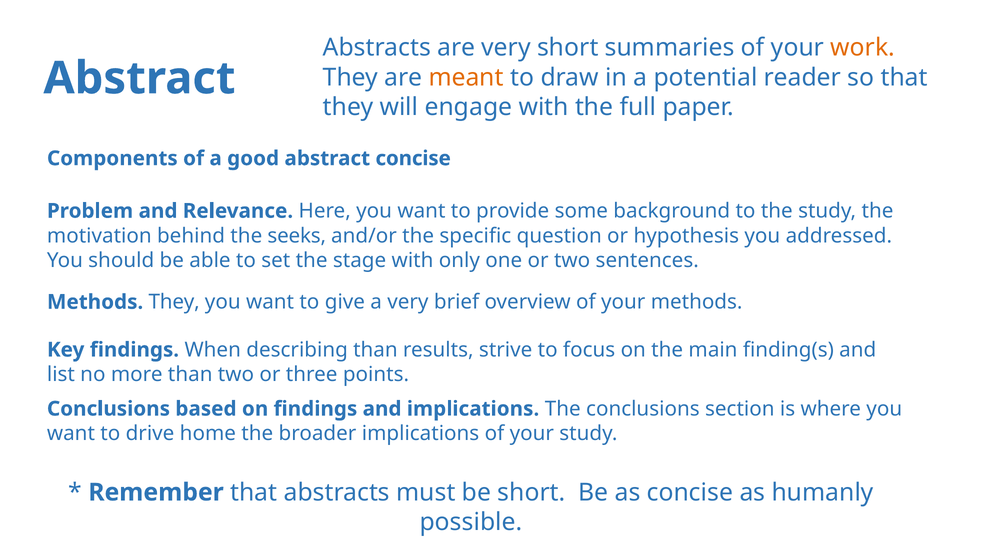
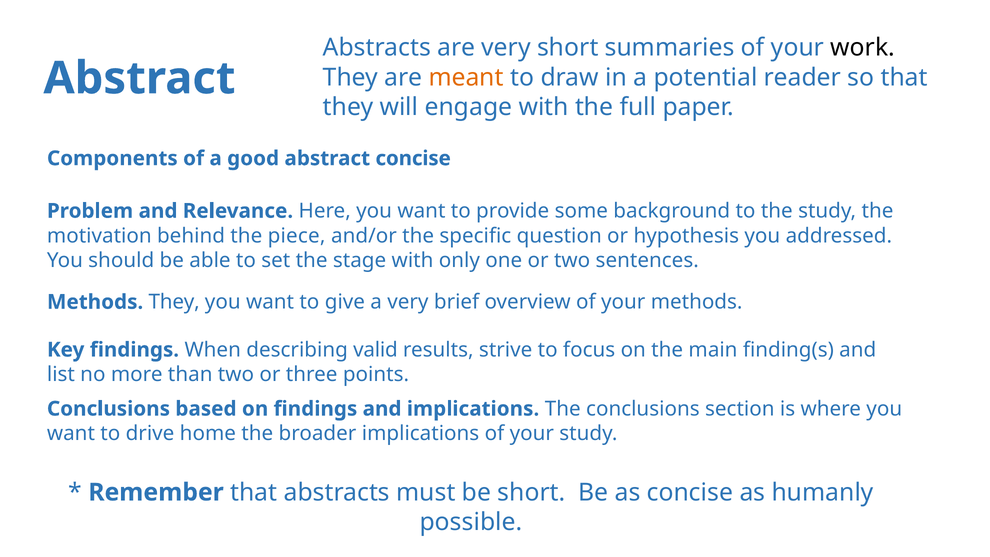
work colour: orange -> black (863, 48)
seeks: seeks -> piece (297, 236)
describing than: than -> valid (376, 350)
